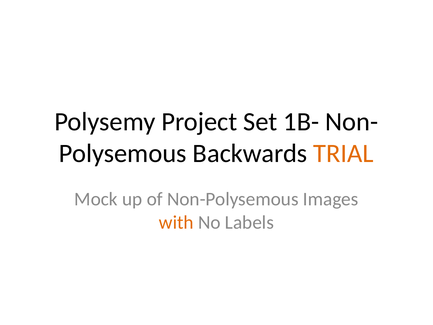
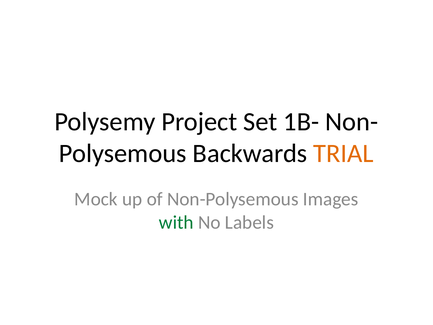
with colour: orange -> green (176, 222)
